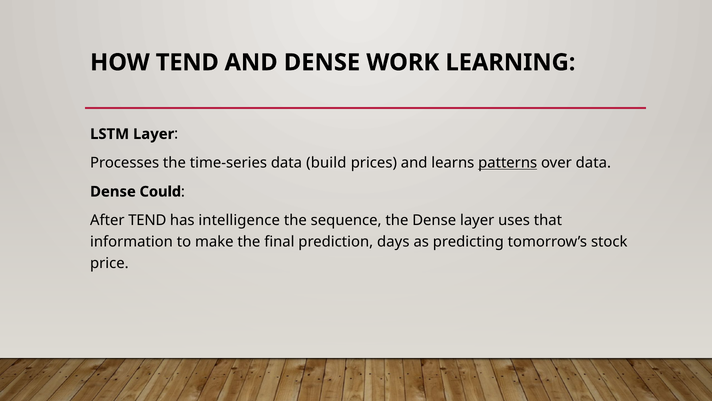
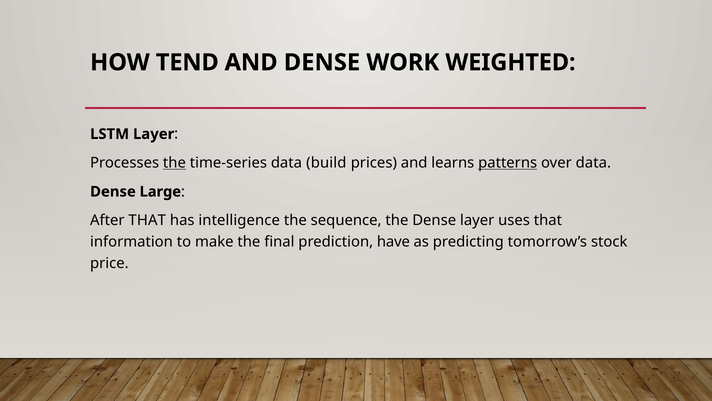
LEARNING: LEARNING -> WEIGHTED (511, 62)
the underline: none -> present (174, 163)
Could: Could -> Large (160, 191)
After TEND: TEND -> THAT (147, 220)
days: days -> have (393, 242)
